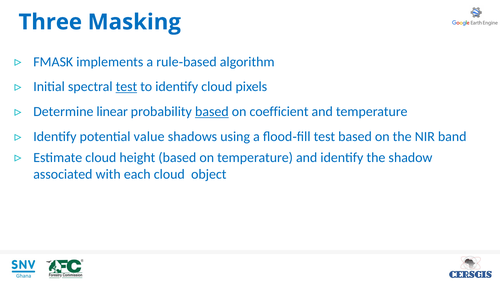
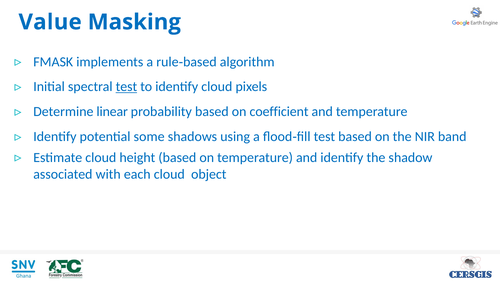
Three: Three -> Value (50, 22)
based underline: present -> none (212, 112)
value: value -> some (149, 137)
